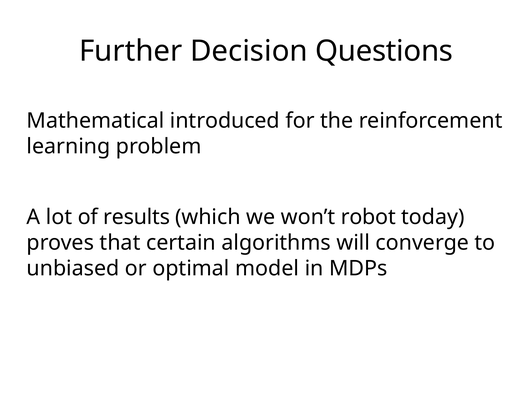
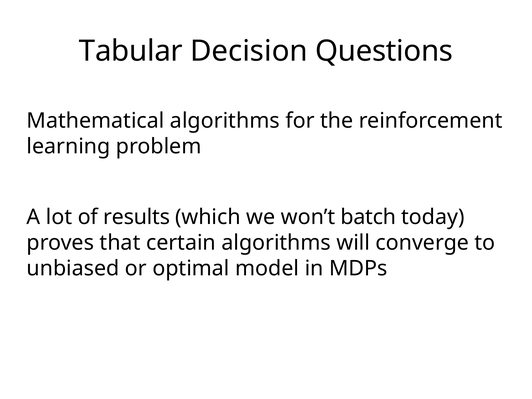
Further: Further -> Tabular (131, 51)
Mathematical introduced: introduced -> algorithms (225, 121)
robot: robot -> batch (368, 217)
